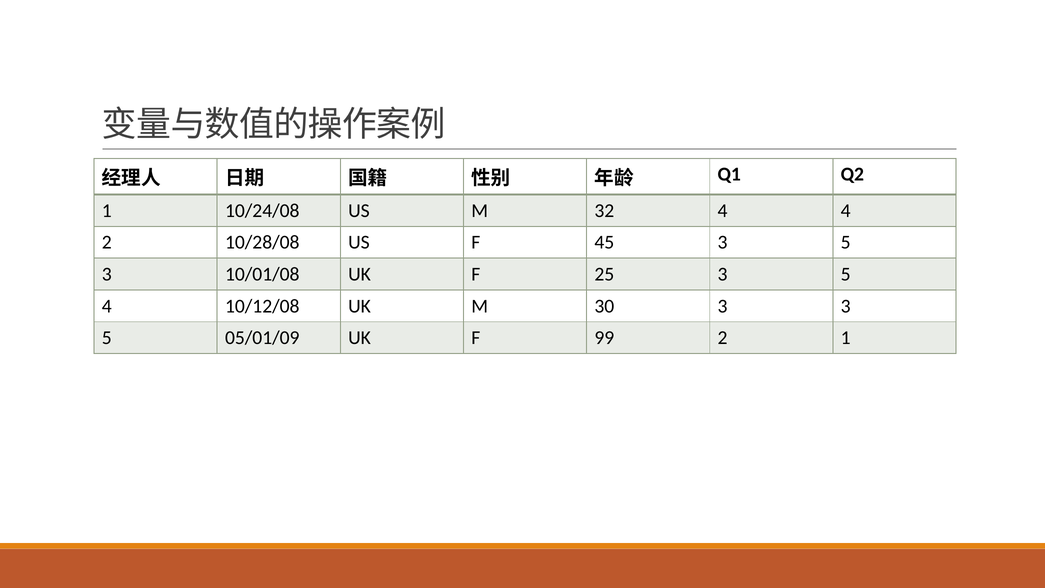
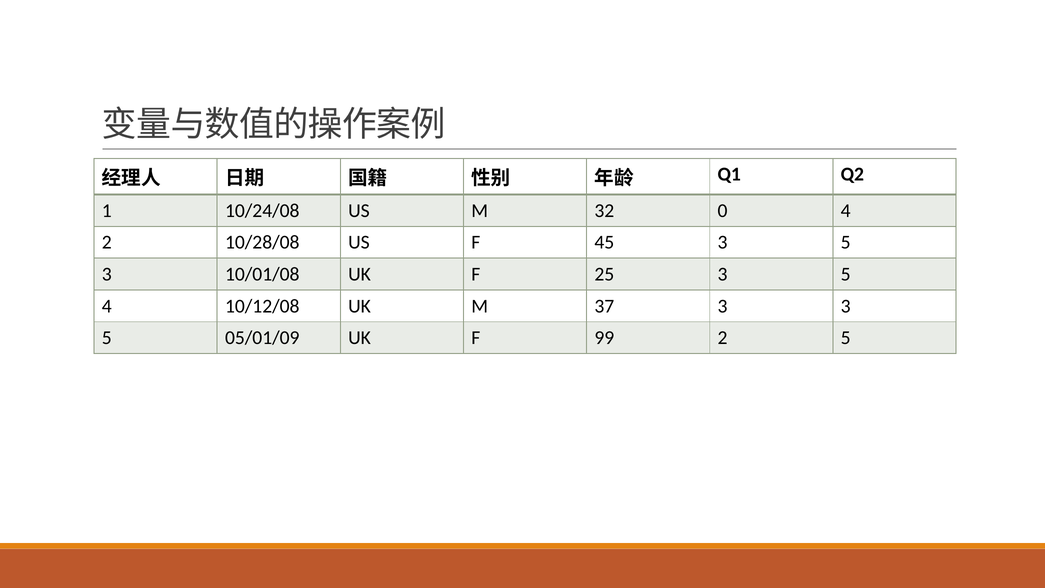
32 4: 4 -> 0 (723, 211)
30: 30 -> 37 (604, 306)
2 1: 1 -> 5 (846, 338)
